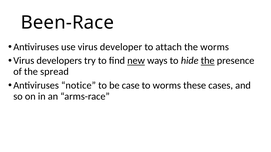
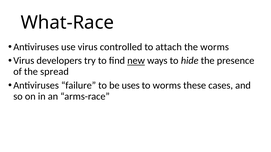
Been-Race: Been-Race -> What-Race (67, 23)
developer: developer -> controlled (121, 47)
the underline: present -> none (208, 61)
notice: notice -> failure (79, 86)
case: case -> uses (131, 86)
